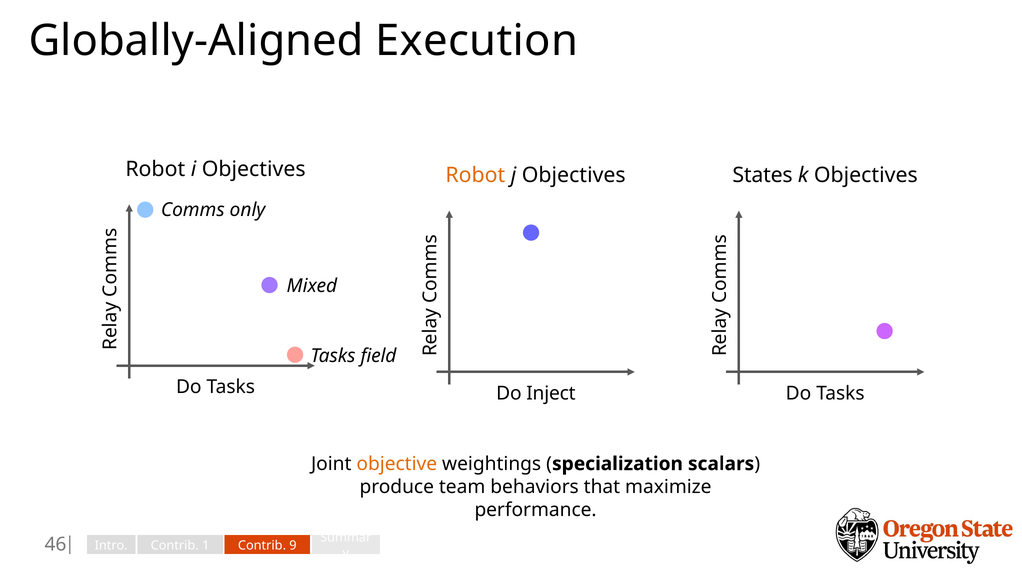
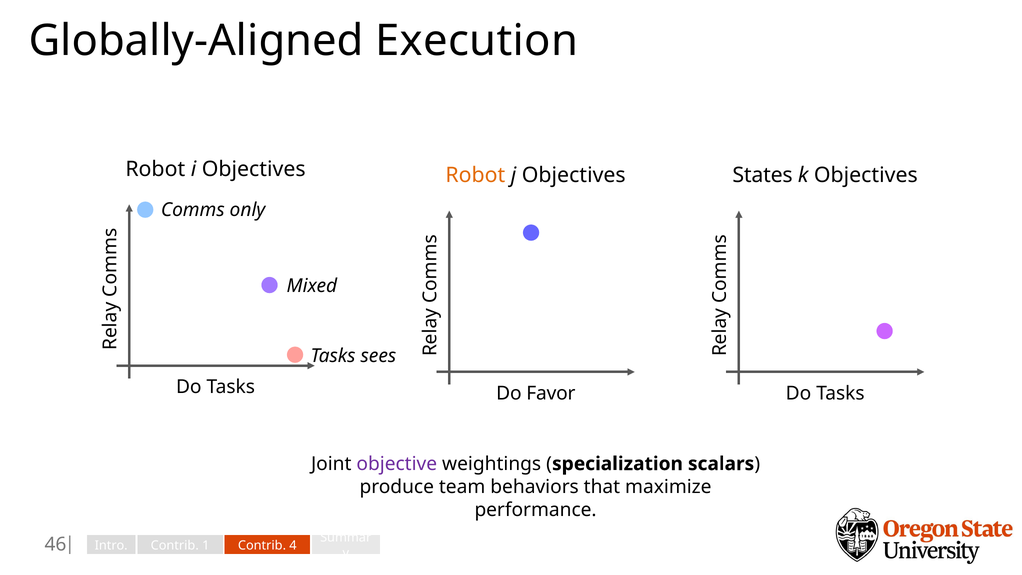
field: field -> sees (378, 356)
Inject: Inject -> Favor (551, 393)
objective colour: orange -> purple (397, 464)
9: 9 -> 4 (293, 545)
